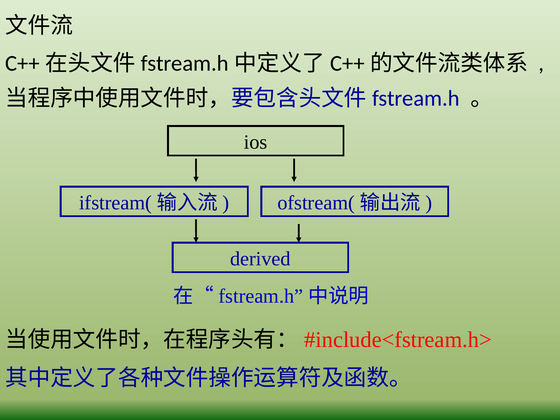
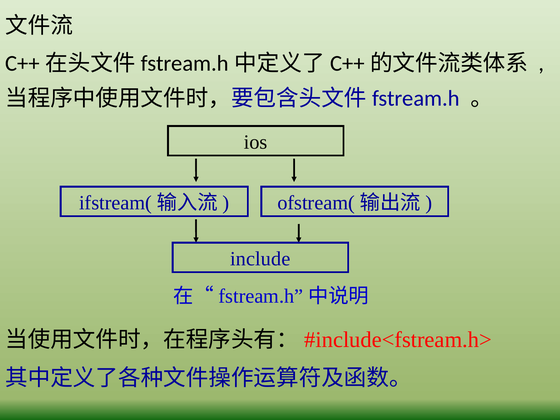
derived: derived -> include (260, 259)
